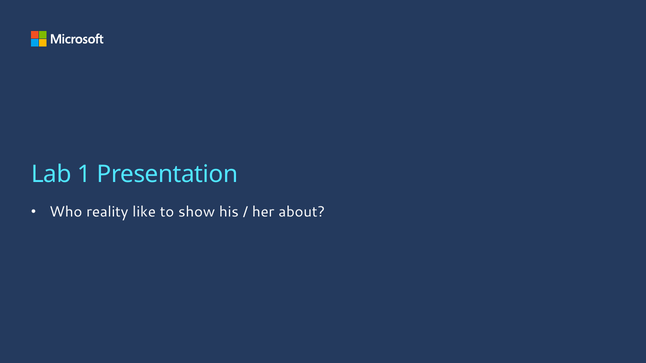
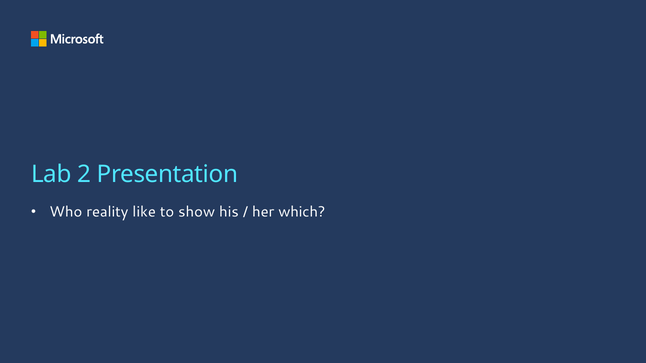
1: 1 -> 2 (84, 174)
about: about -> which (302, 212)
